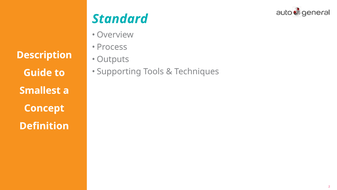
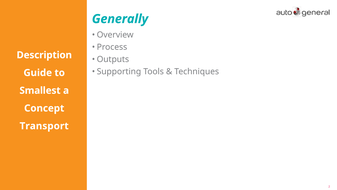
Standard: Standard -> Generally (120, 19)
Definition: Definition -> Transport (44, 126)
